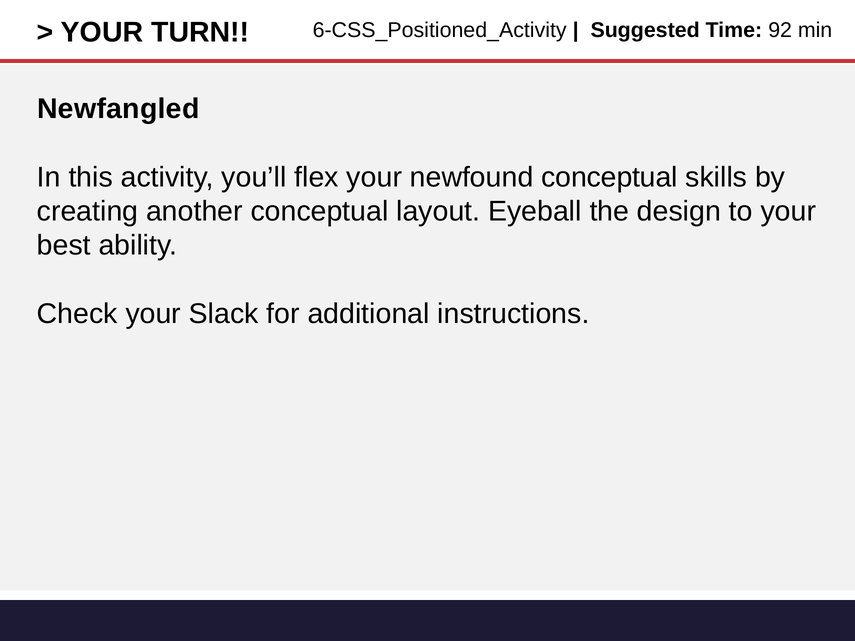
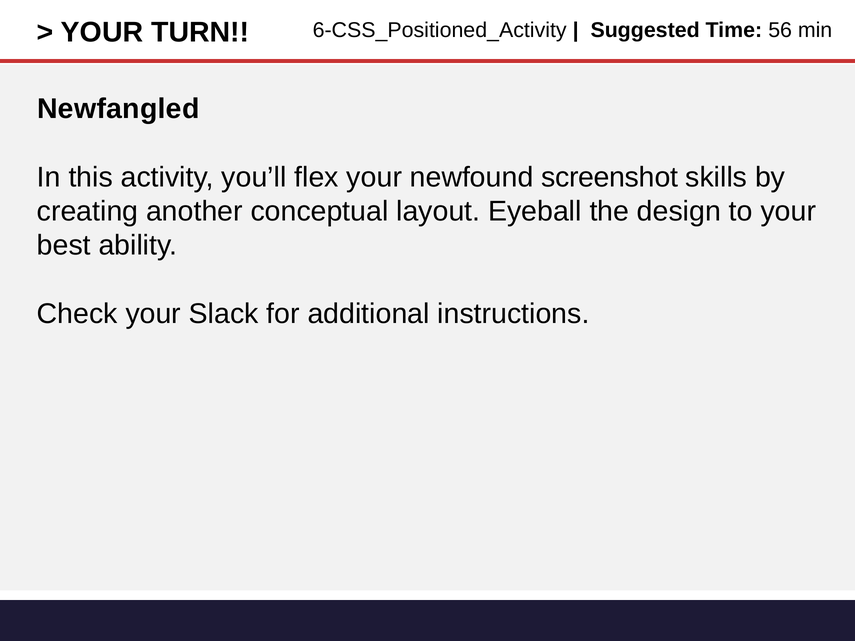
92: 92 -> 56 (780, 30)
newfound conceptual: conceptual -> screenshot (610, 177)
